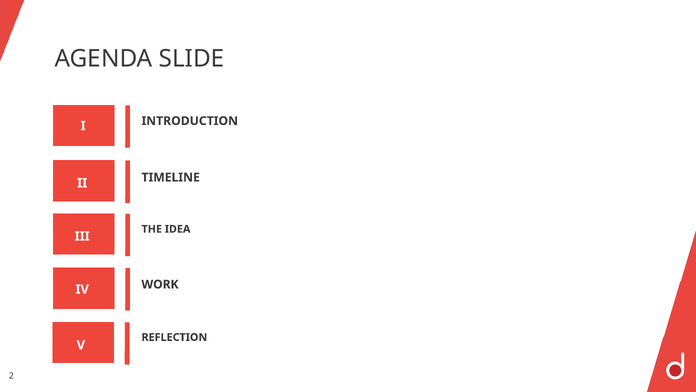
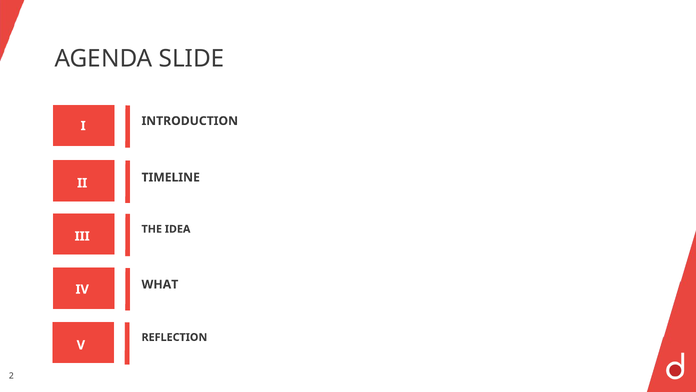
WORK: WORK -> WHAT (160, 284)
